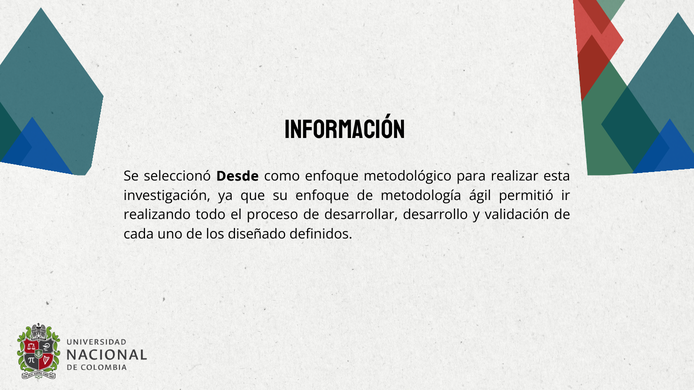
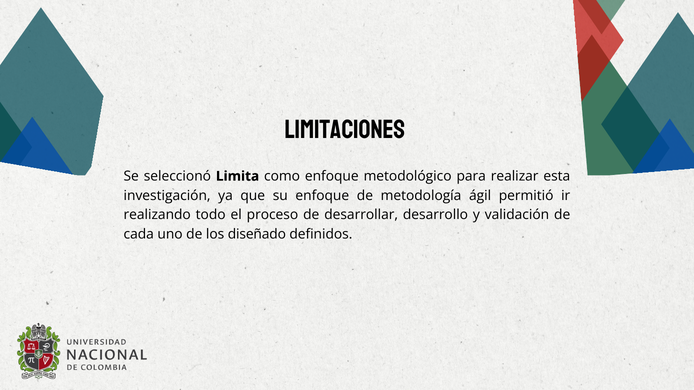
INFORMACIÓN: INFORMACIÓN -> LIMITACIONES (345, 130)
Desde: Desde -> Limita (238, 176)
